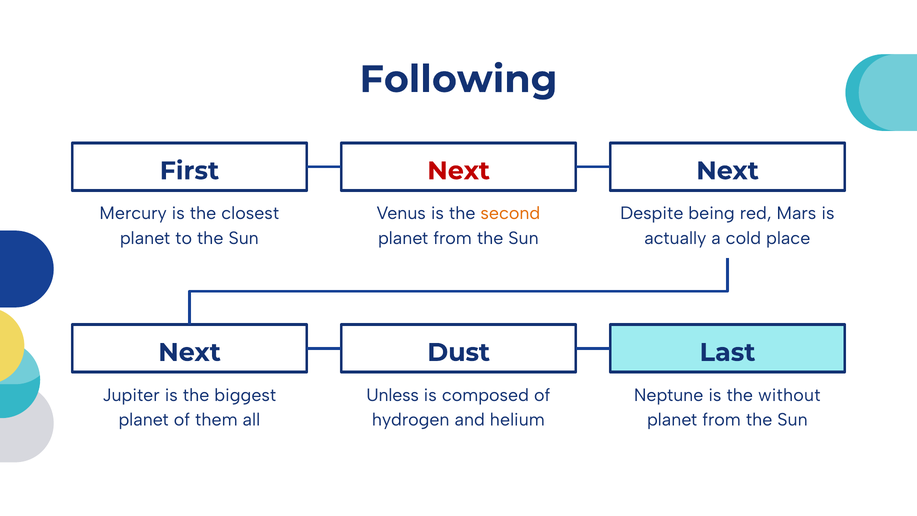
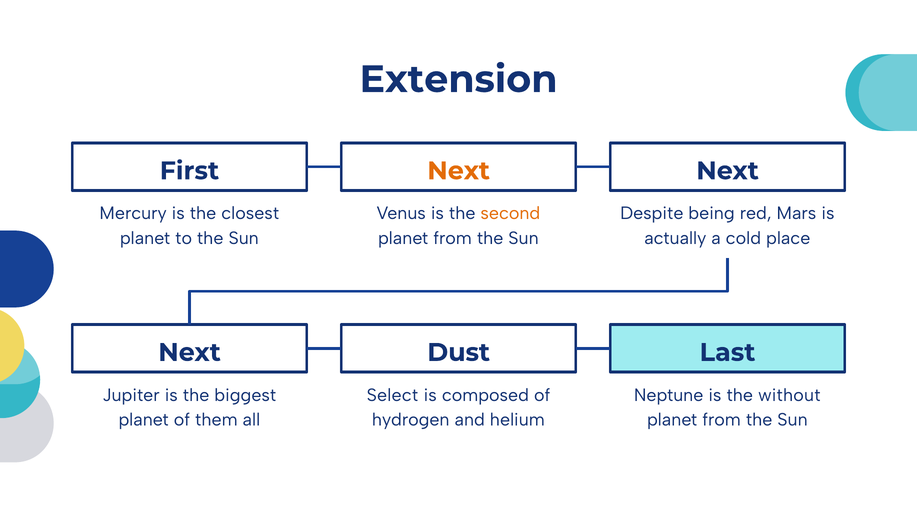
Following: Following -> Extension (458, 79)
Next colour: red -> orange (459, 171)
Unless: Unless -> Select (392, 395)
